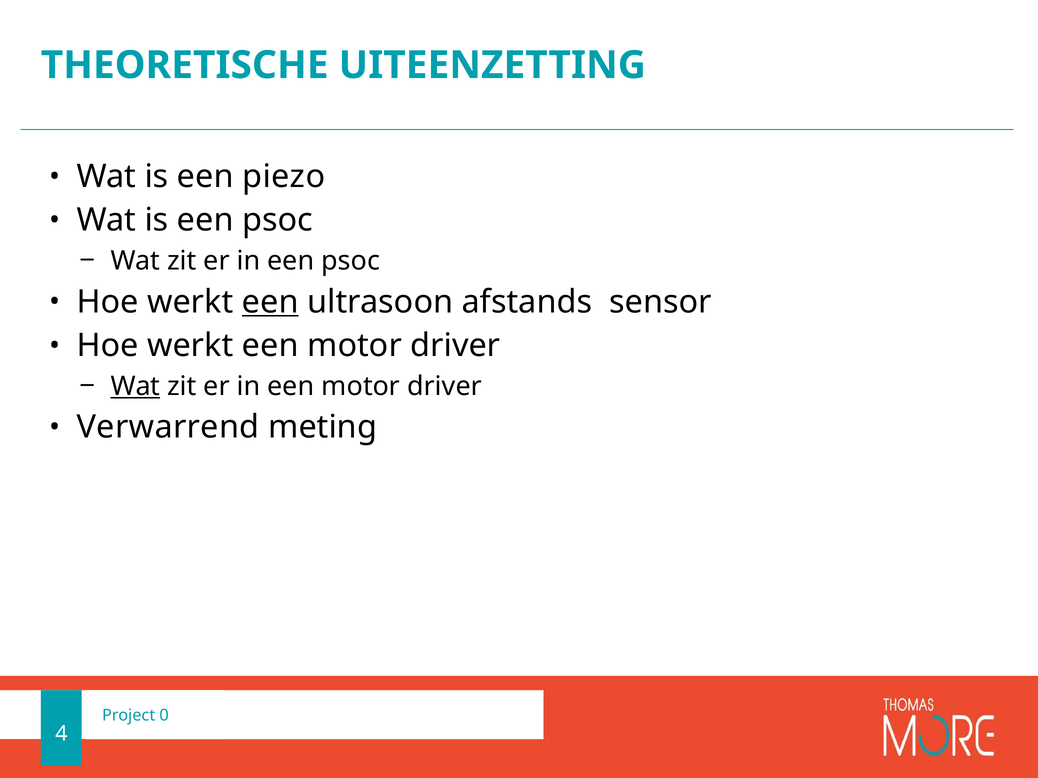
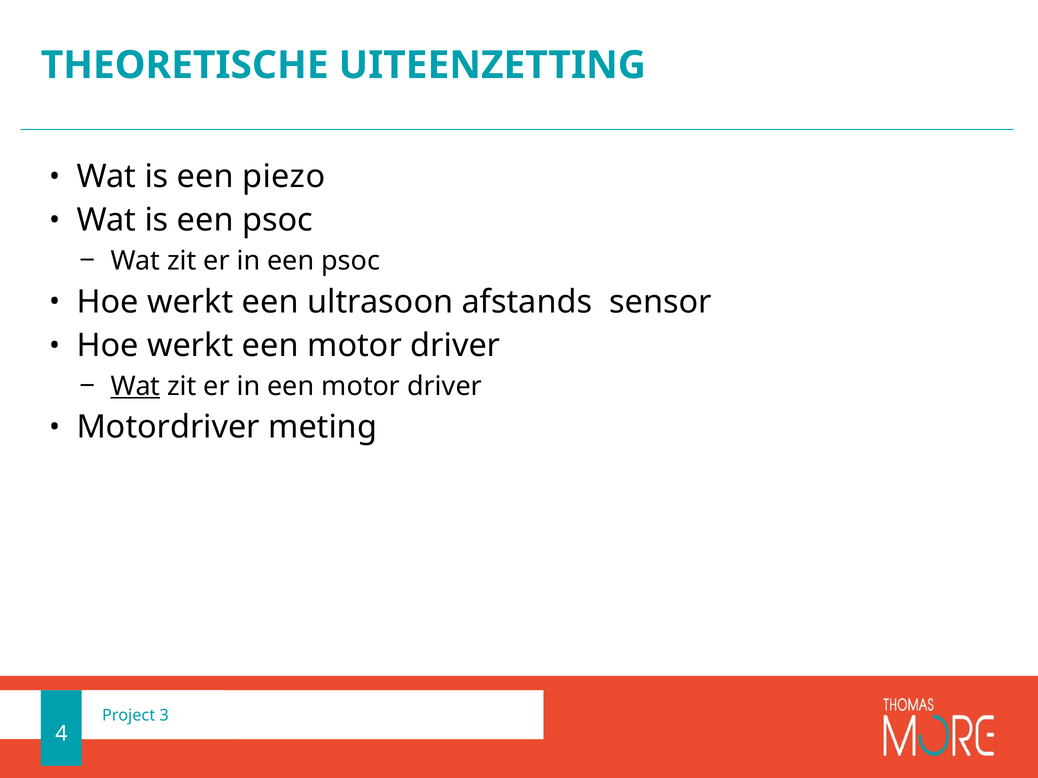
een underline: present -> none (270, 302)
Verwarrend: Verwarrend -> Motordriver (168, 427)
0: 0 -> 3 (164, 716)
